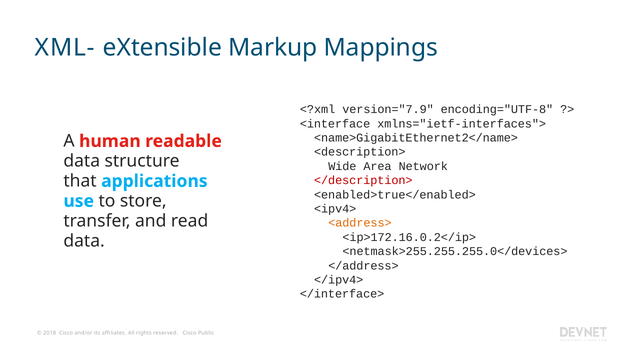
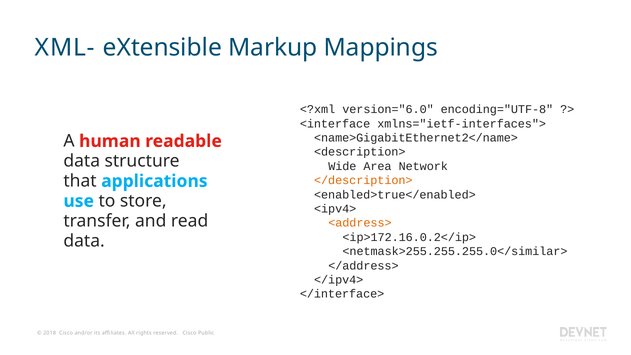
version="7.9: version="7.9 -> version="6.0 (388, 109)
</description> colour: red -> orange (363, 180)
<netmask>255.255.255.0</devices>: <netmask>255.255.255.0</devices> -> <netmask>255.255.255.0</similar> (455, 251)
